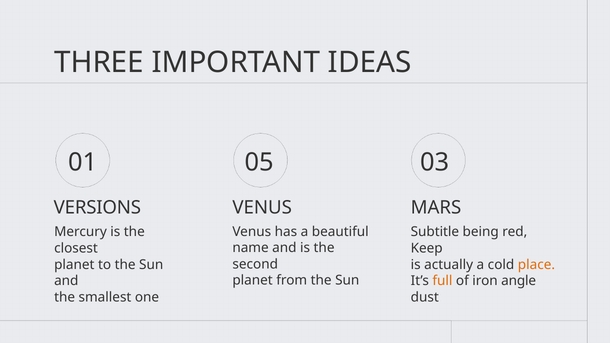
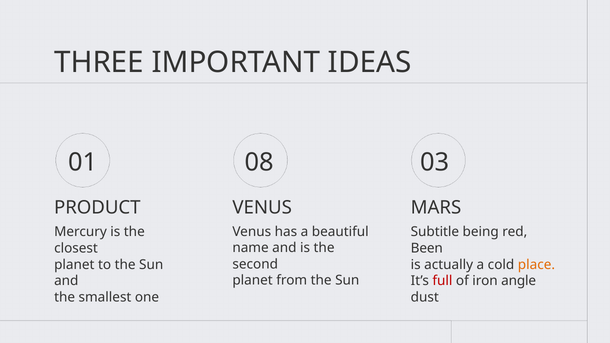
05: 05 -> 08 (259, 162)
VERSIONS: VERSIONS -> PRODUCT (97, 208)
Keep: Keep -> Been (427, 248)
full colour: orange -> red (442, 281)
